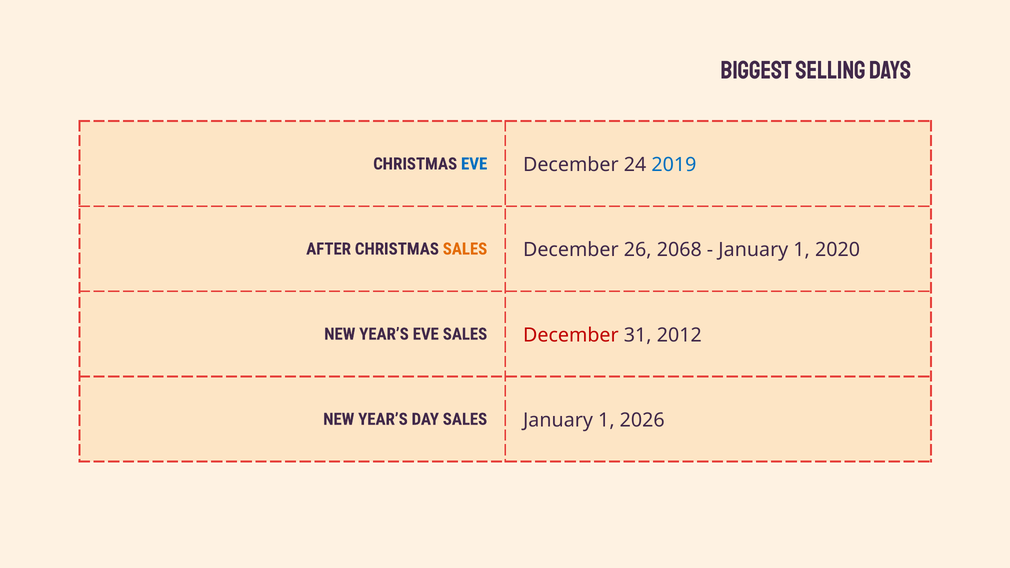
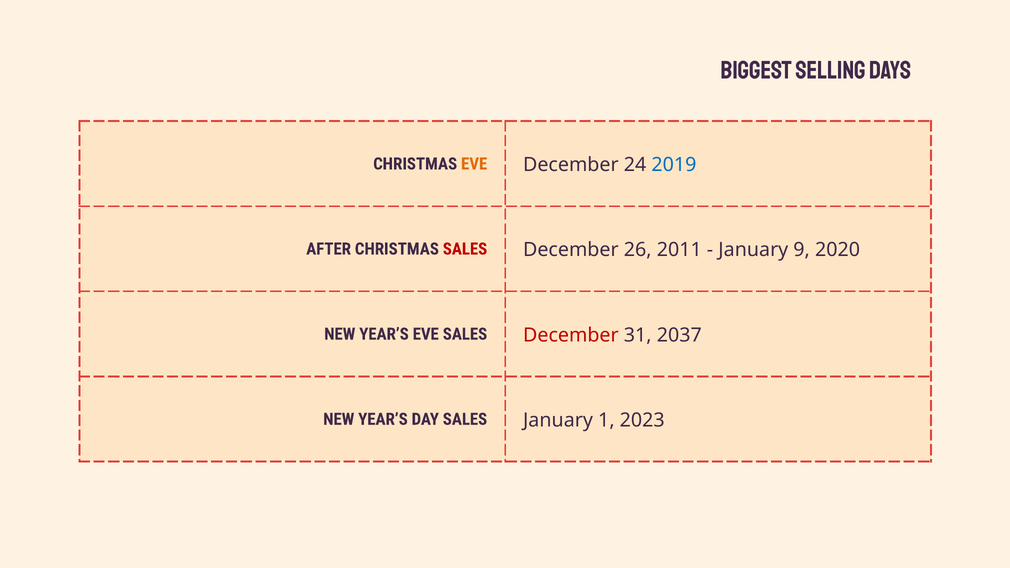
EVE colour: blue -> orange (474, 164)
SALES colour: orange -> red (465, 249)
2068: 2068 -> 2011 (679, 250)
1: 1 -> 9 (802, 250)
2012: 2012 -> 2037 (679, 335)
2026: 2026 -> 2023 (642, 420)
